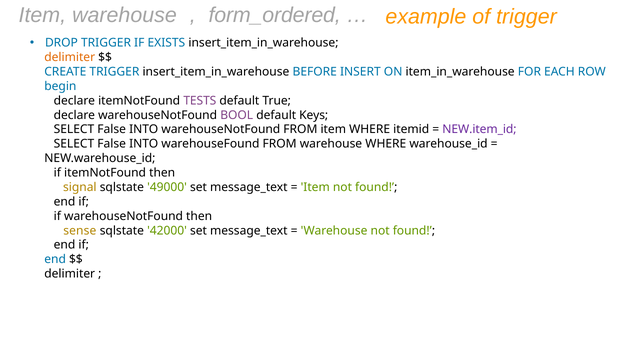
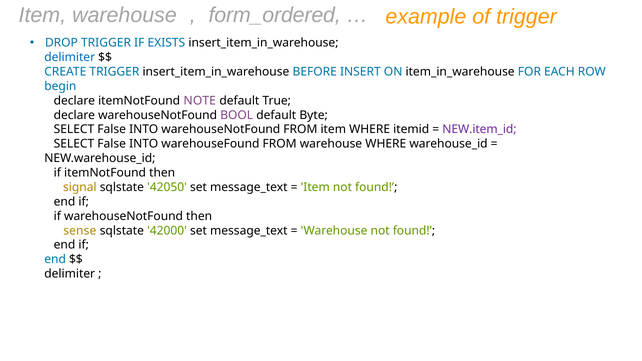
delimiter colour: orange -> blue (70, 57)
TESTS: TESTS -> NOTE (200, 101)
Keys: Keys -> Byte (314, 115)
49000: 49000 -> 42050 (167, 187)
